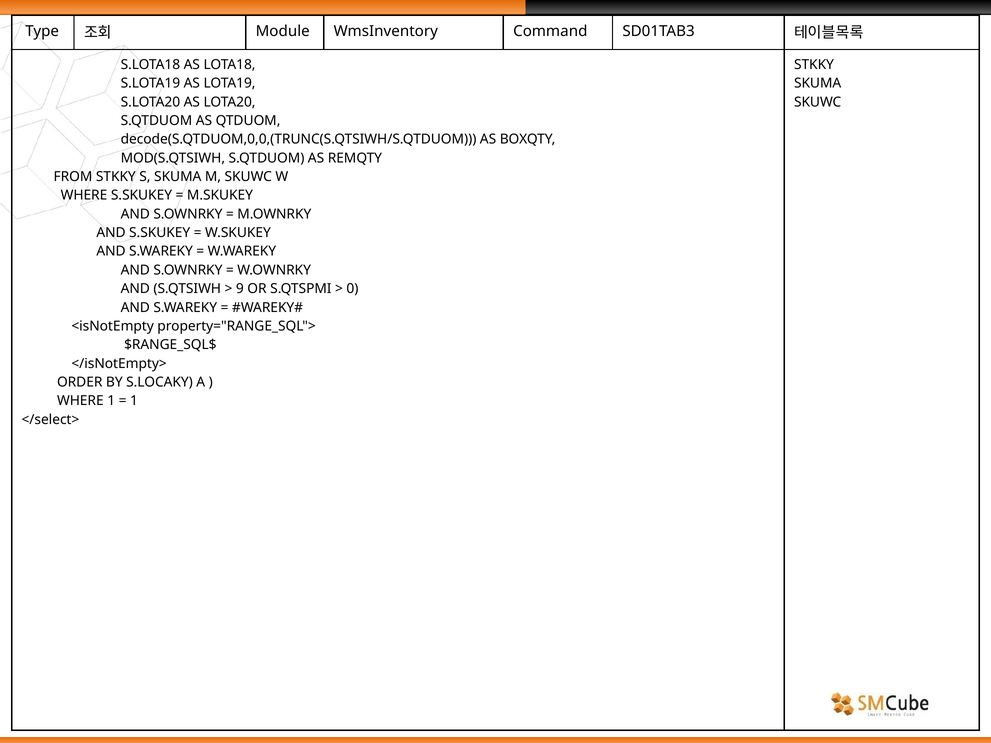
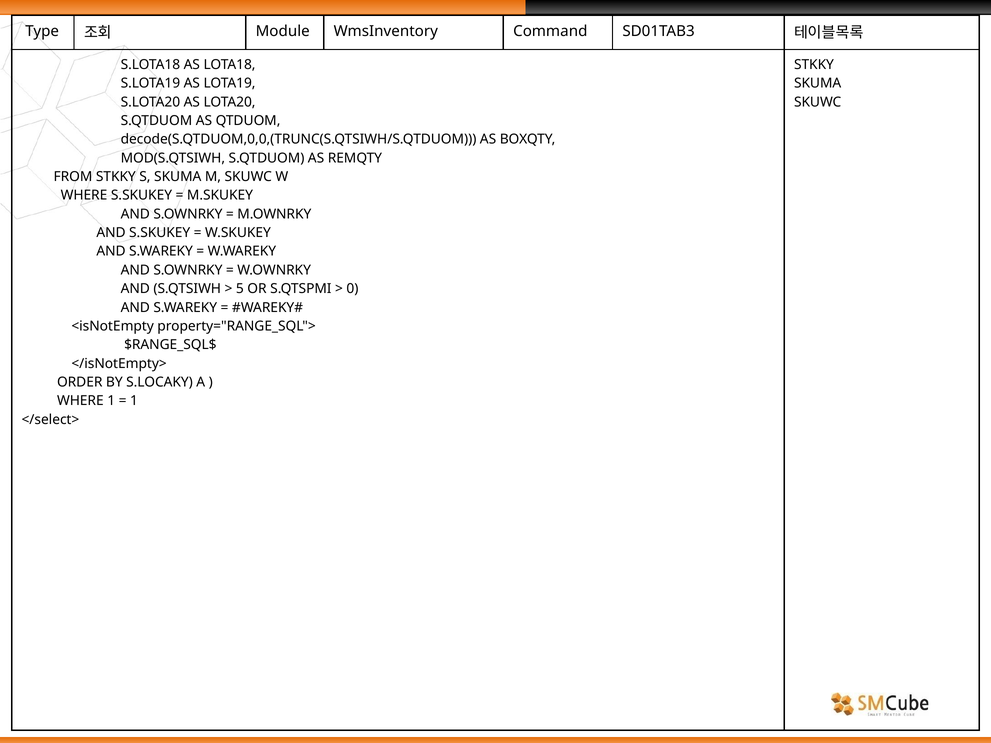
9: 9 -> 5 (240, 289)
